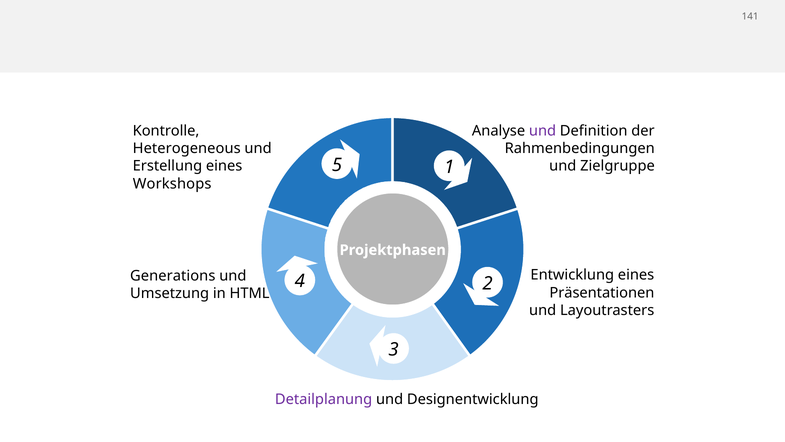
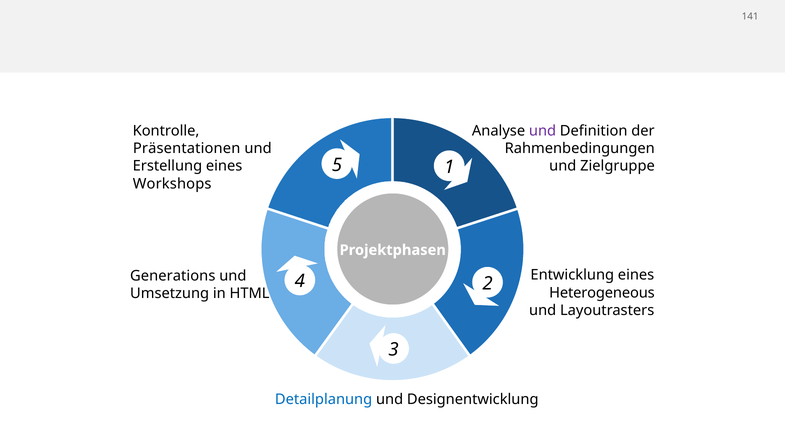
Heterogeneous: Heterogeneous -> Präsentationen (187, 148)
Präsentationen: Präsentationen -> Heterogeneous (602, 292)
Detailplanung colour: purple -> blue (324, 399)
